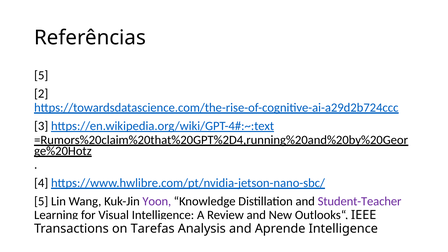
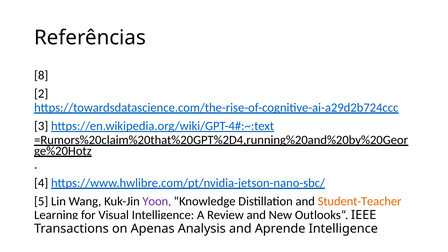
5: 5 -> 8 (41, 76)
Student-Teacher colour: purple -> orange (360, 201)
Tarefas: Tarefas -> Apenas (153, 229)
